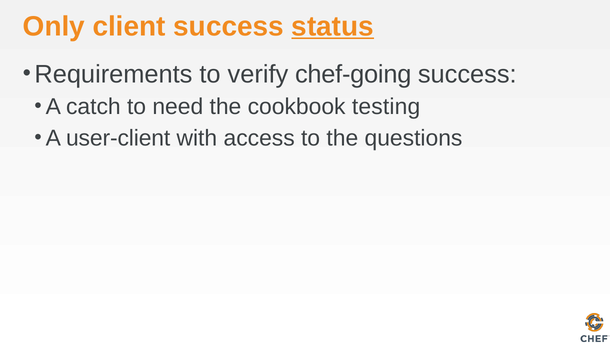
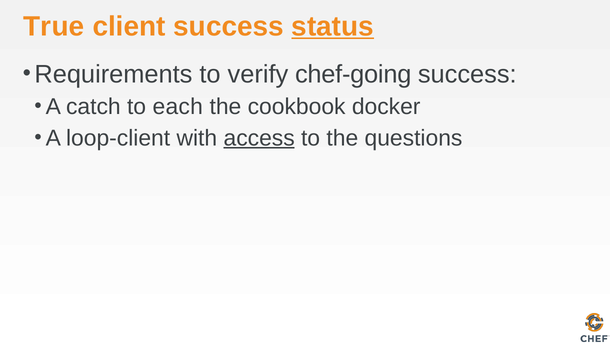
Only: Only -> True (54, 26)
need: need -> each (178, 107)
testing: testing -> docker (386, 107)
user-client: user-client -> loop-client (118, 138)
access underline: none -> present (259, 138)
